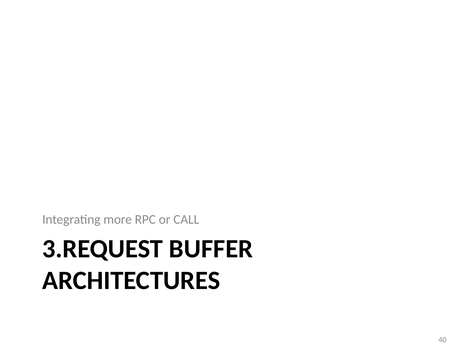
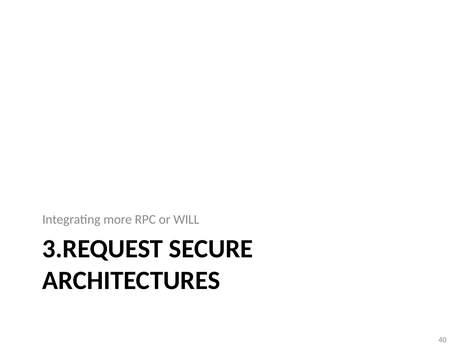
CALL: CALL -> WILL (186, 220)
BUFFER: BUFFER -> SECURE (211, 249)
